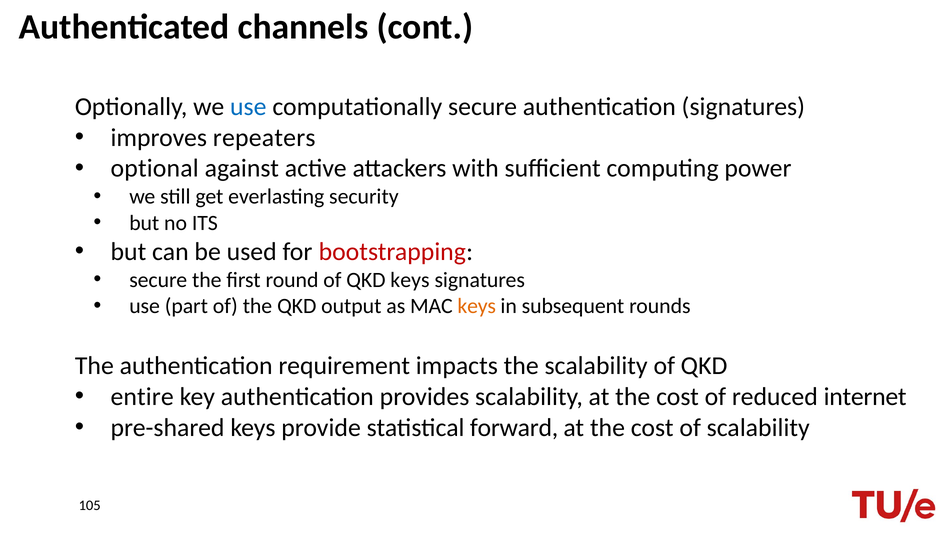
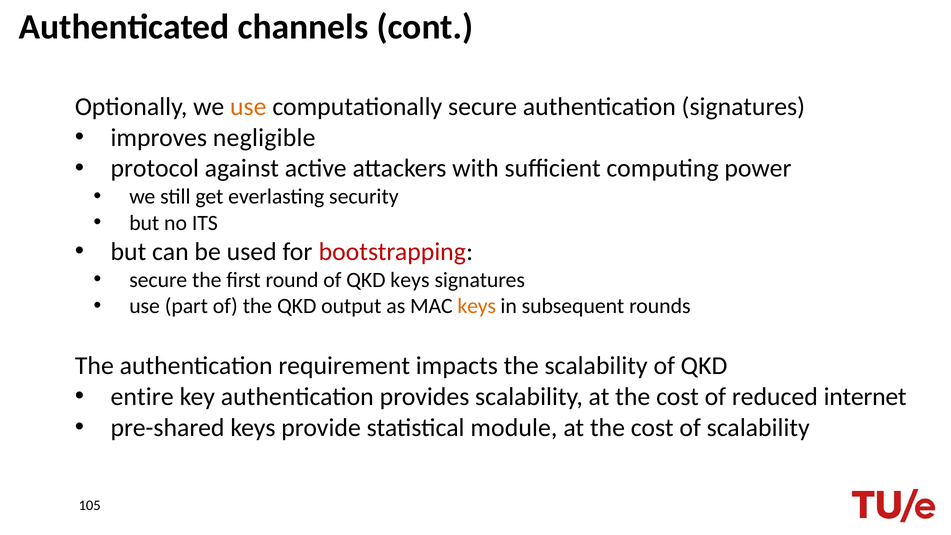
use colour: blue -> orange (248, 107)
repeaters: repeaters -> negligible (264, 138)
optional: optional -> protocol (155, 168)
forward: forward -> module (514, 428)
